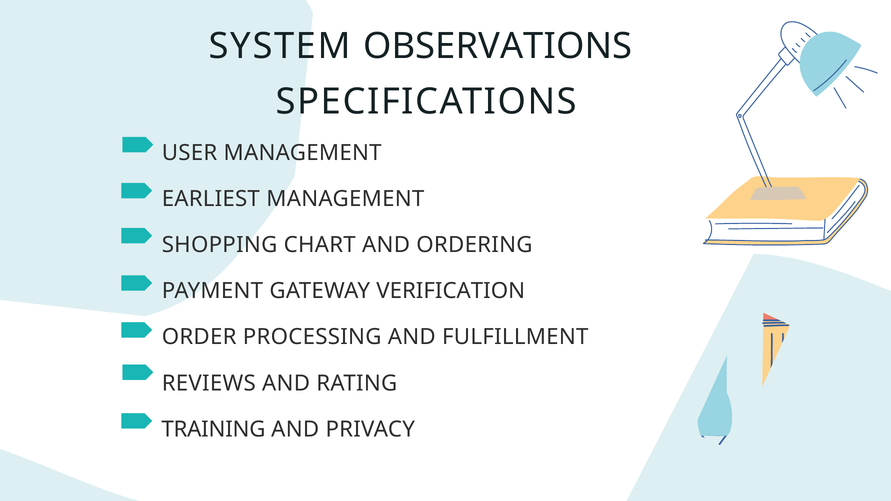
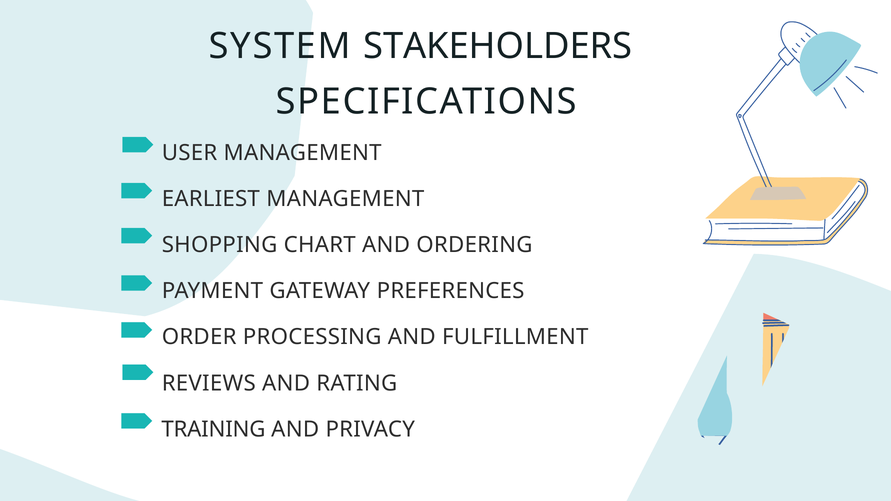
OBSERVATIONS: OBSERVATIONS -> STAKEHOLDERS (498, 46)
VERIFICATION: VERIFICATION -> PREFERENCES (451, 291)
